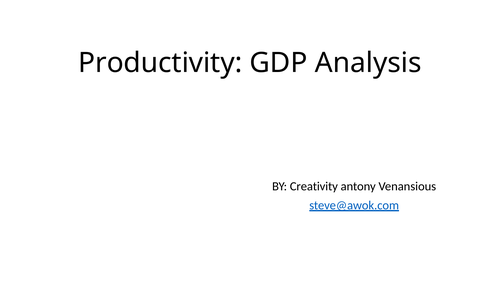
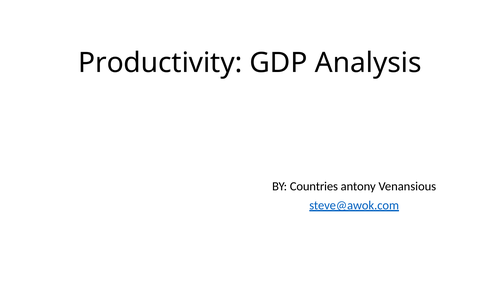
Creativity: Creativity -> Countries (314, 187)
